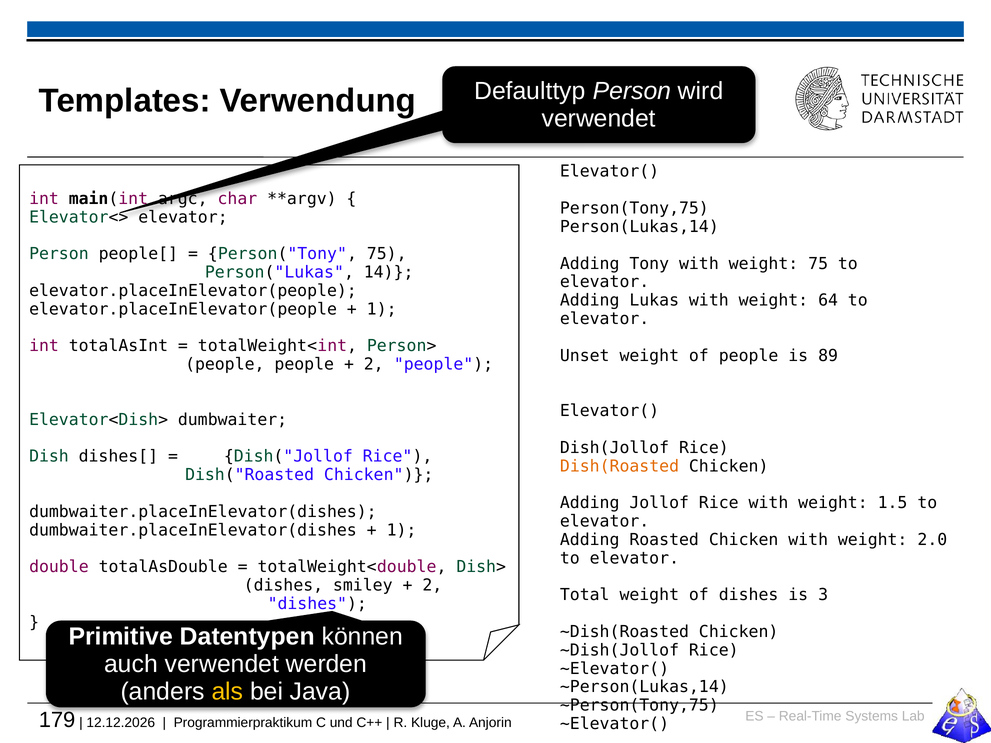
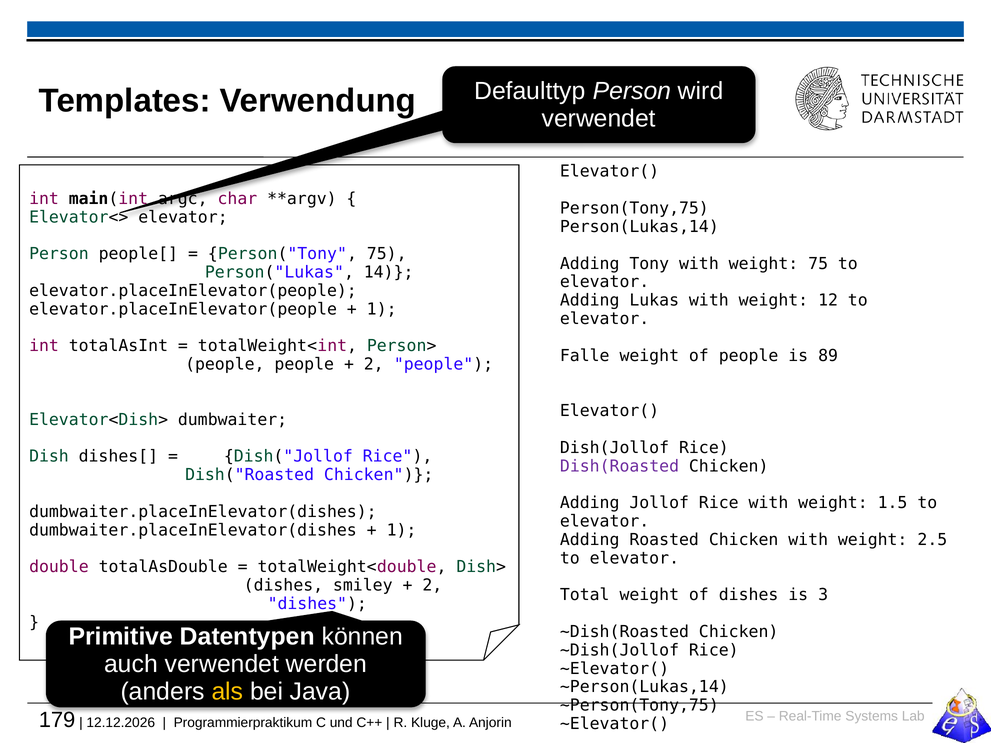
64: 64 -> 12 (828, 300)
Unset: Unset -> Falle (585, 356)
Dish(Roasted colour: orange -> purple (620, 466)
2.0: 2.0 -> 2.5 (932, 540)
